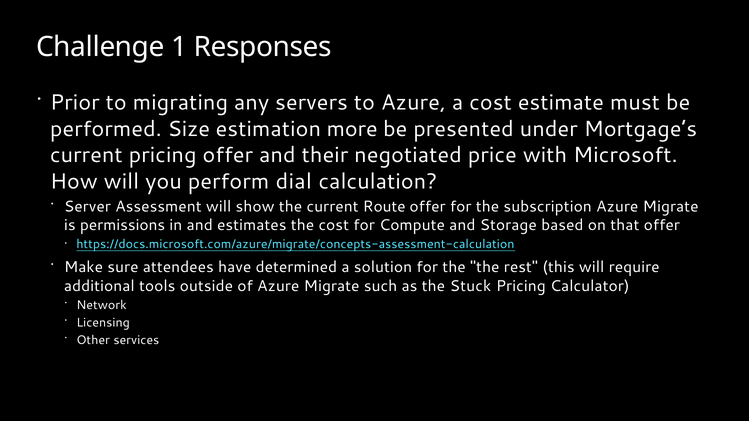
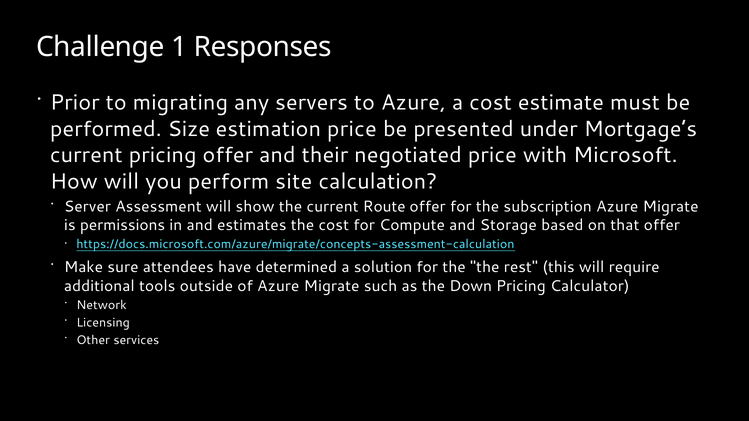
estimation more: more -> price (352, 129)
dial: dial -> site (294, 182)
Stuck: Stuck -> Down (471, 286)
